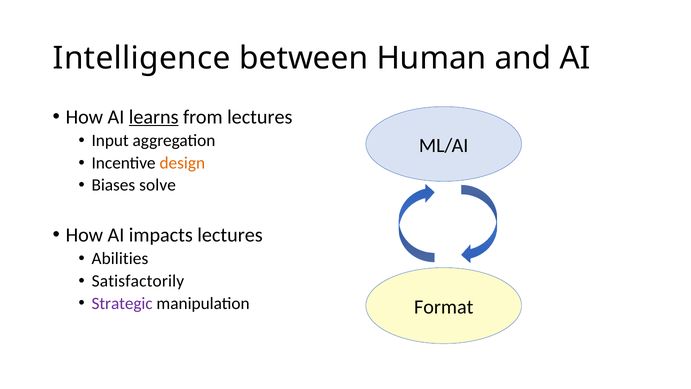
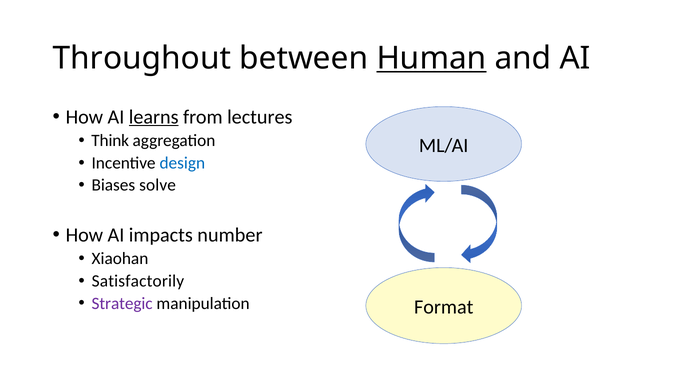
Intelligence: Intelligence -> Throughout (142, 58)
Human underline: none -> present (431, 58)
Input: Input -> Think (110, 141)
design colour: orange -> blue (182, 163)
impacts lectures: lectures -> number (230, 235)
Abilities: Abilities -> Xiaohan (120, 259)
